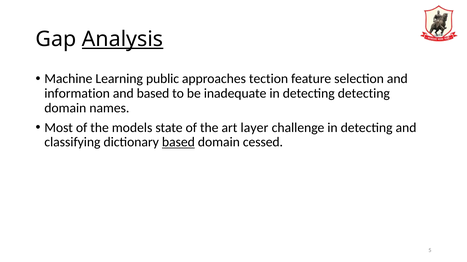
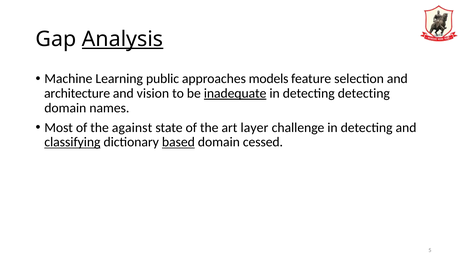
tection: tection -> models (269, 79)
information: information -> architecture (77, 94)
and based: based -> vision (153, 94)
inadequate underline: none -> present (235, 94)
models: models -> against (132, 128)
classifying underline: none -> present (72, 143)
